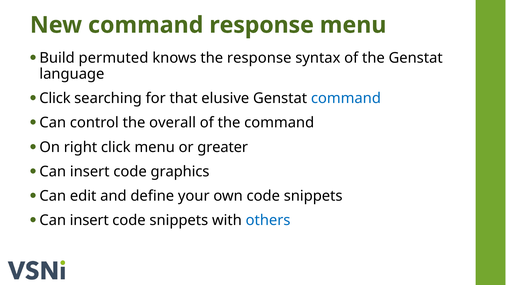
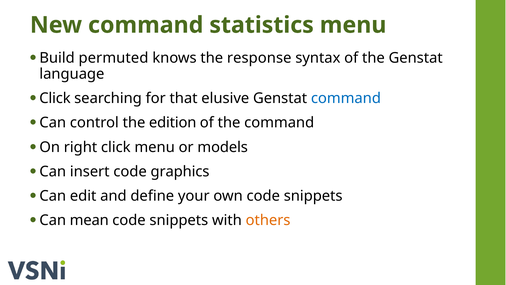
command response: response -> statistics (262, 25)
overall: overall -> edition (173, 123)
greater: greater -> models (223, 147)
insert: insert -> mean (89, 220)
others colour: blue -> orange (268, 220)
